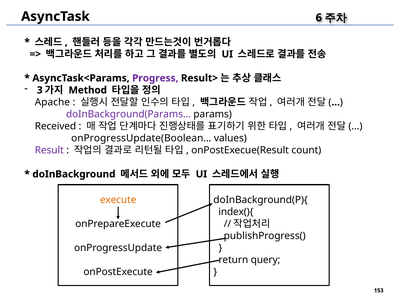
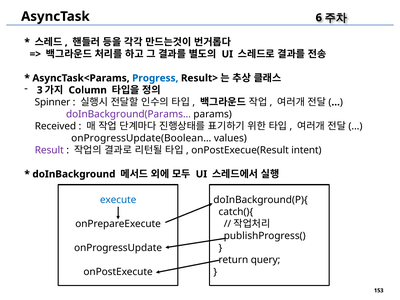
Progress colour: purple -> blue (155, 78)
Method: Method -> Column (88, 90)
Apache: Apache -> Spinner (52, 102)
count: count -> intent (306, 150)
execute colour: orange -> blue (118, 200)
index(){: index(){ -> catch(){ (236, 212)
